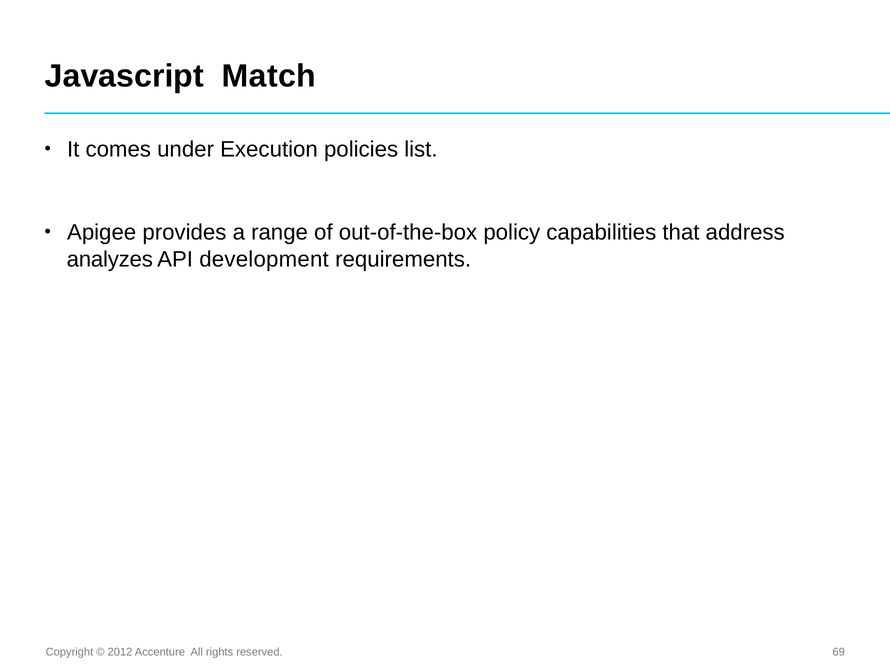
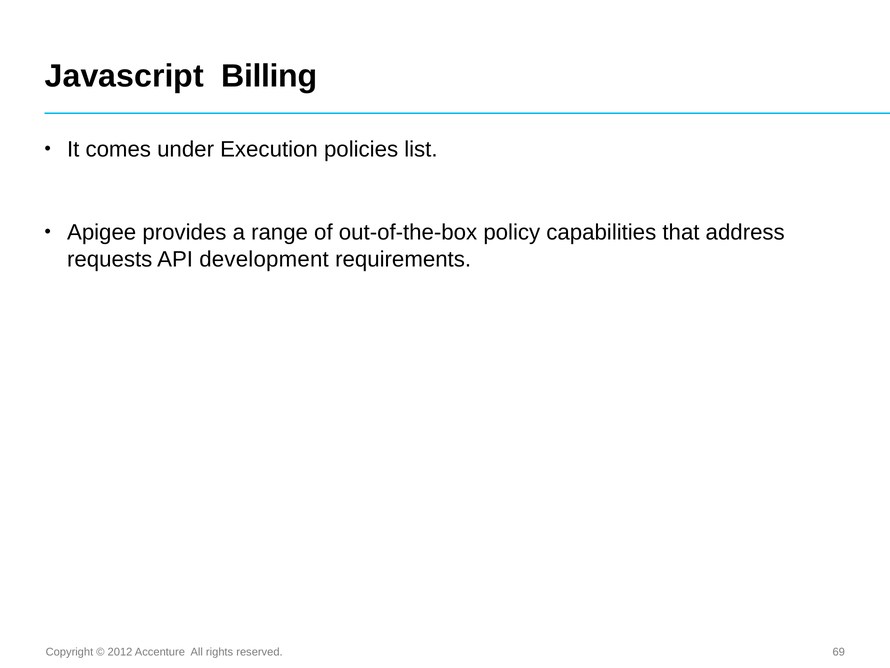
Match: Match -> Billing (269, 76)
analyzes: analyzes -> requests (110, 259)
